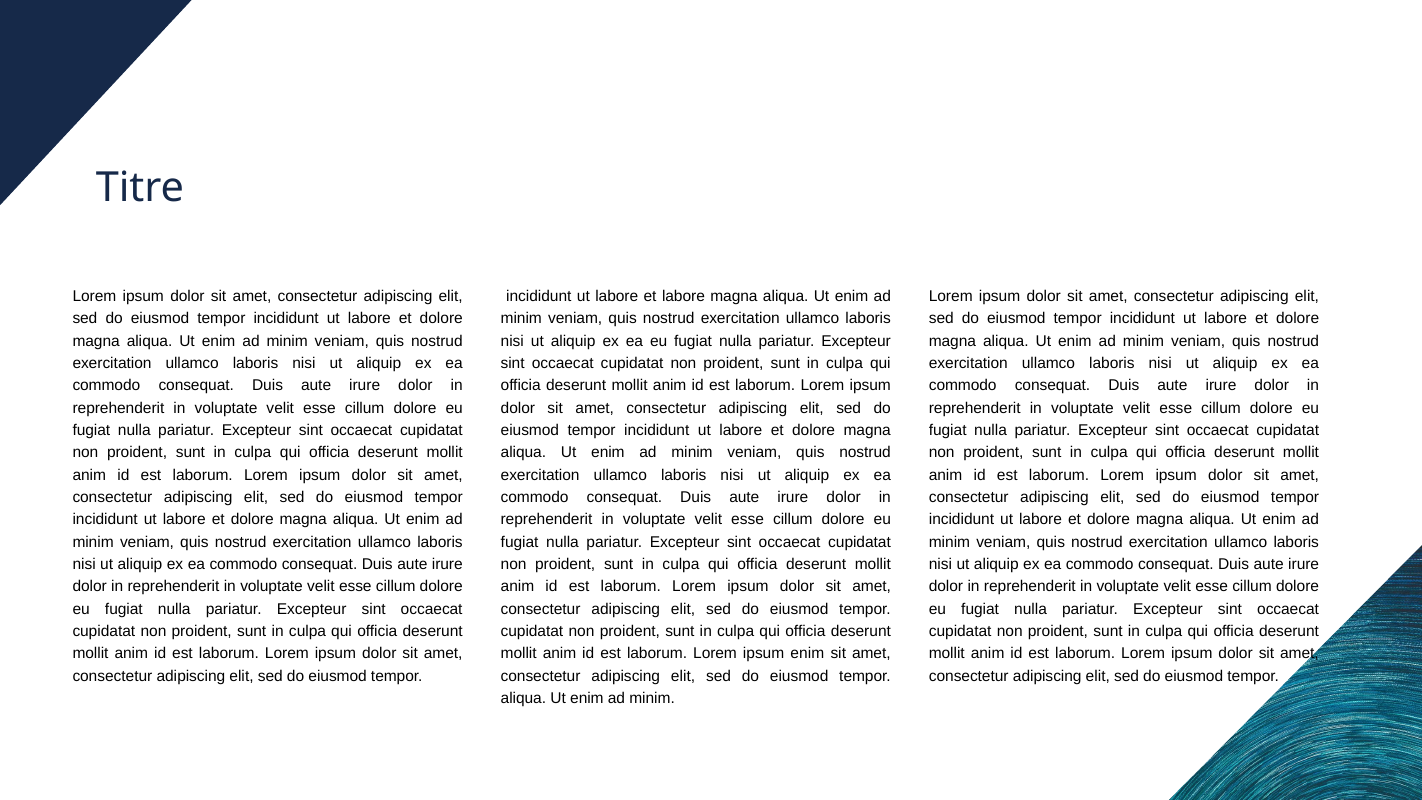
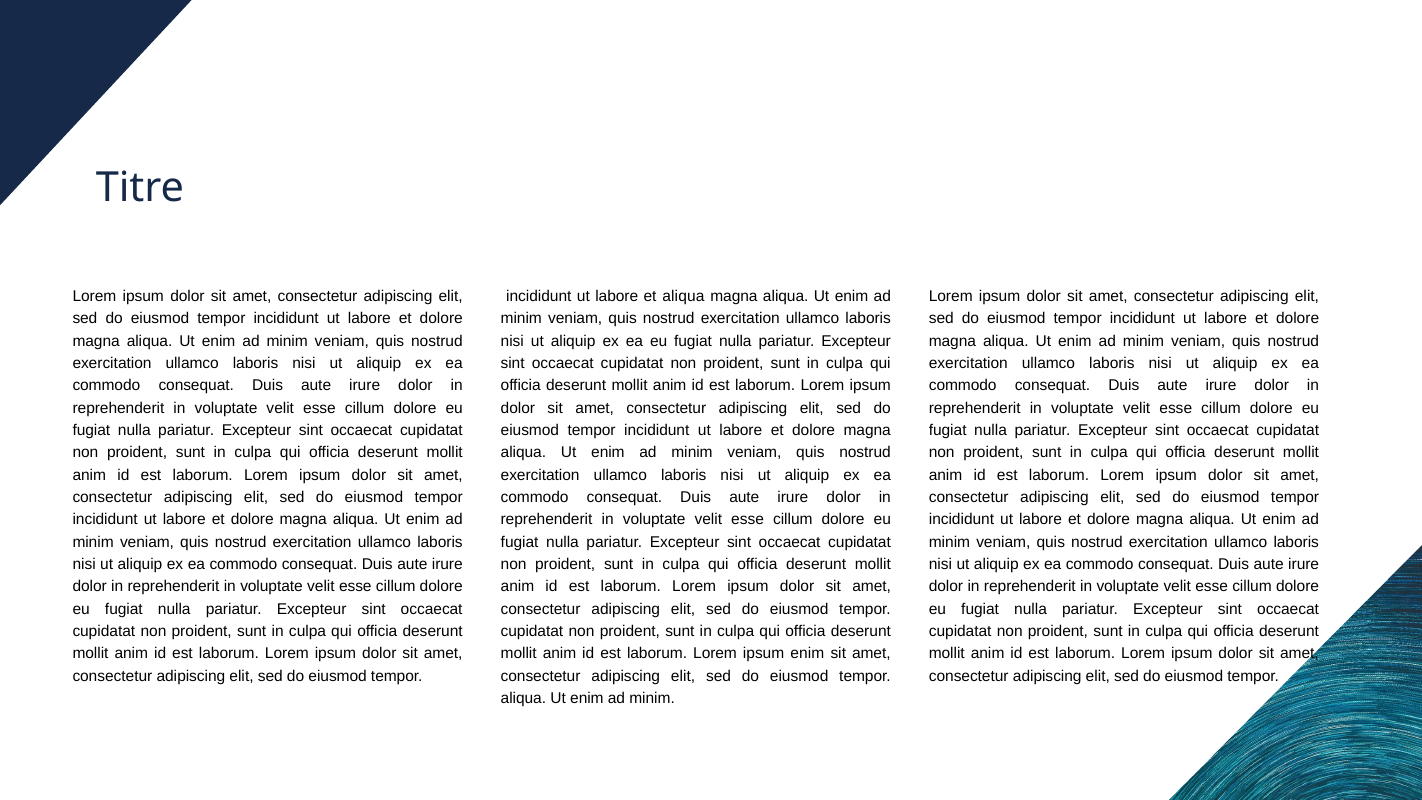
et labore: labore -> aliqua (683, 296)
